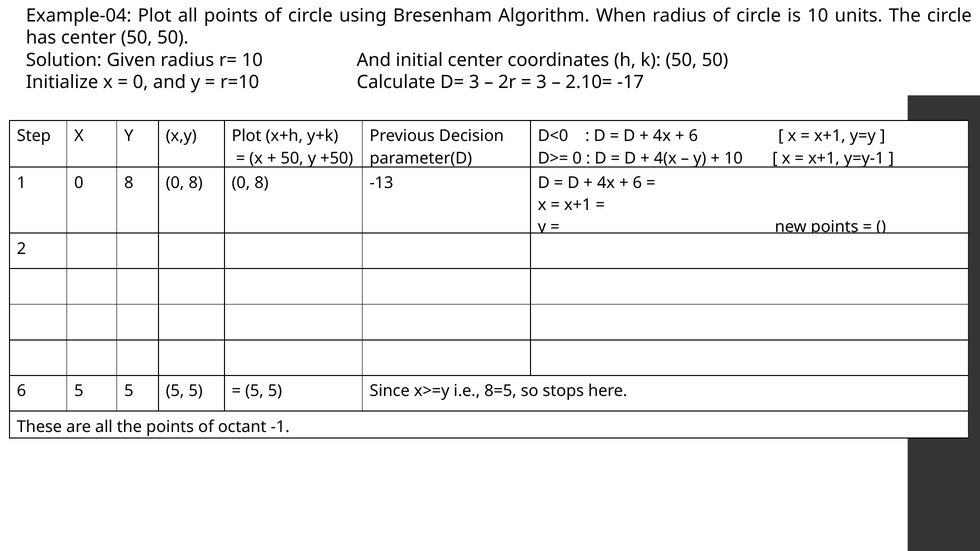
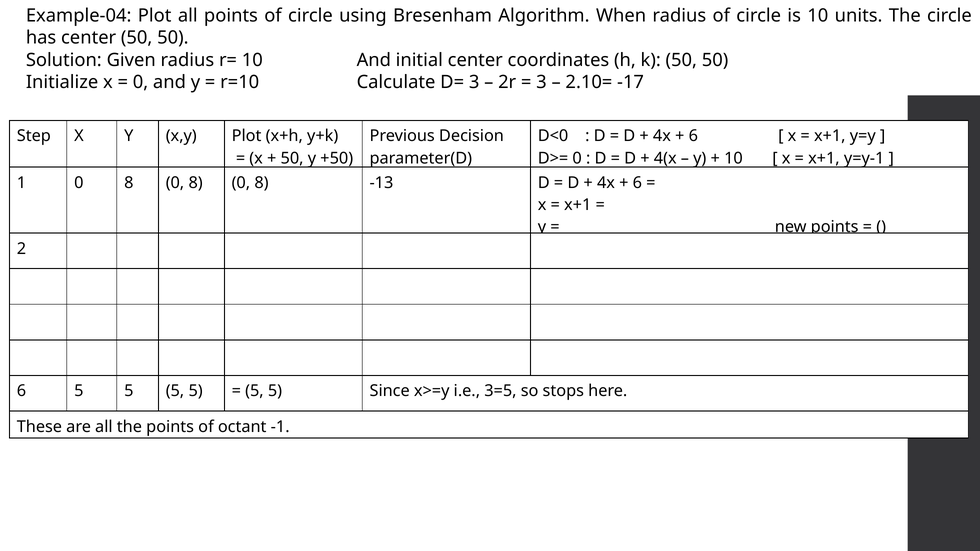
8=5: 8=5 -> 3=5 (500, 391)
